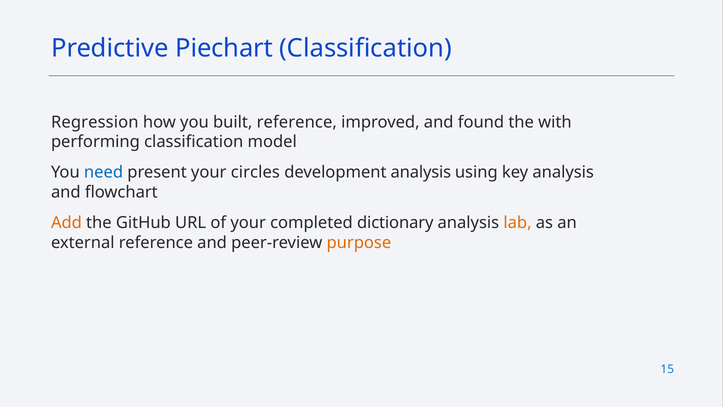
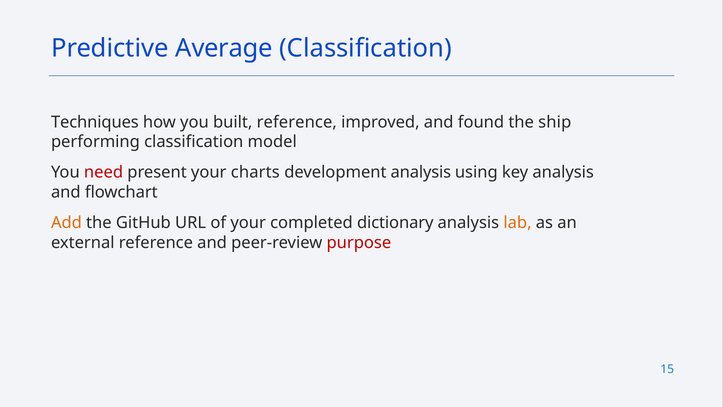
Piechart: Piechart -> Average (224, 48)
Regression: Regression -> Techniques (95, 122)
with: with -> ship (555, 122)
need colour: blue -> red (104, 172)
circles: circles -> charts (255, 172)
purpose colour: orange -> red (359, 242)
